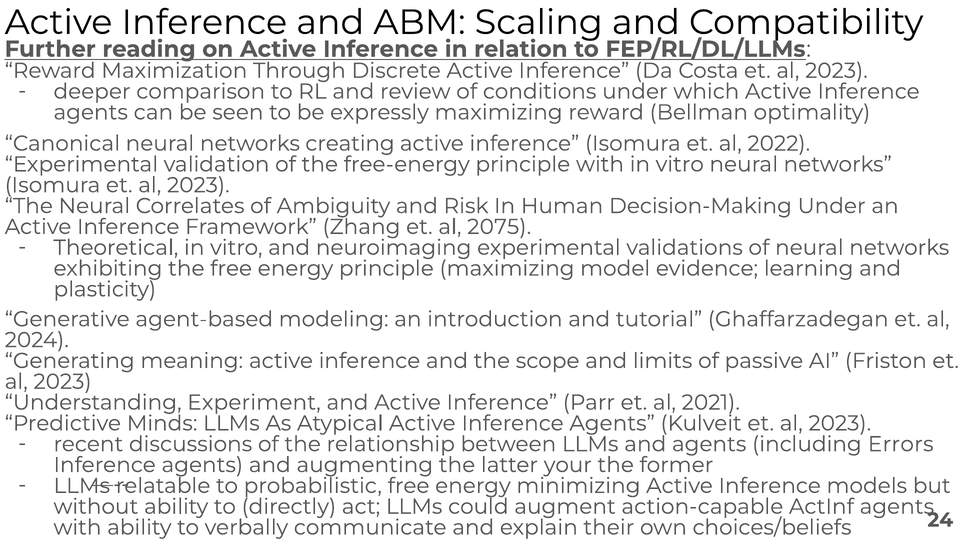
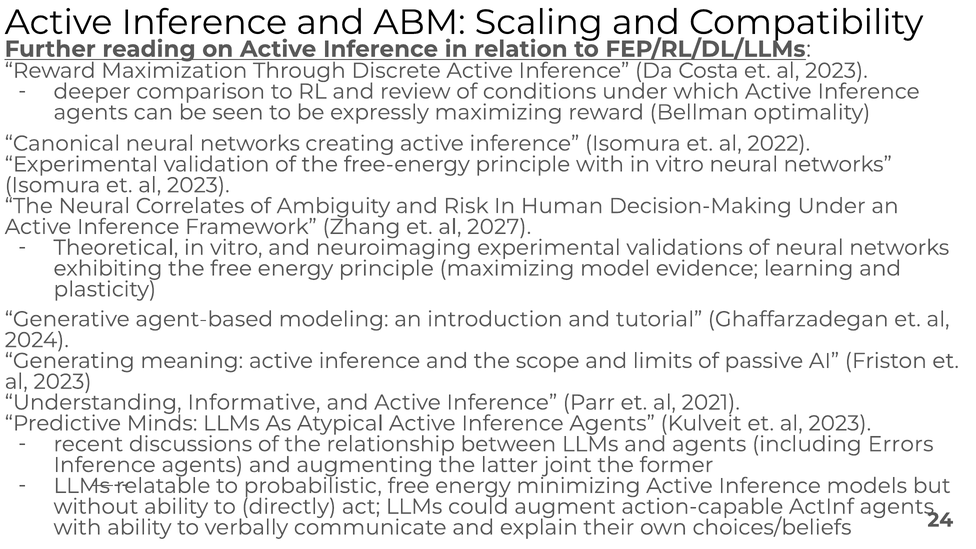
2075: 2075 -> 2027 (499, 227)
Experiment: Experiment -> Informative (254, 403)
your: your -> joint (568, 465)
